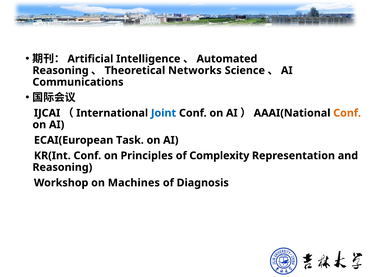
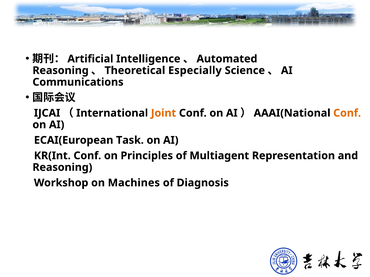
Networks: Networks -> Especially (195, 71)
Joint colour: blue -> orange (164, 113)
Complexity: Complexity -> Multiagent (219, 156)
